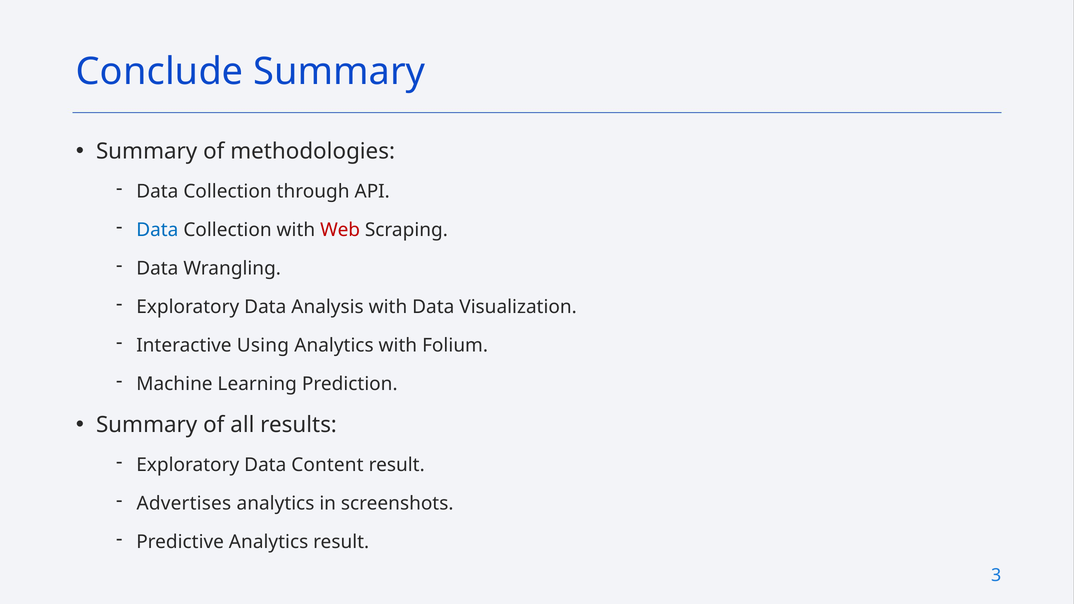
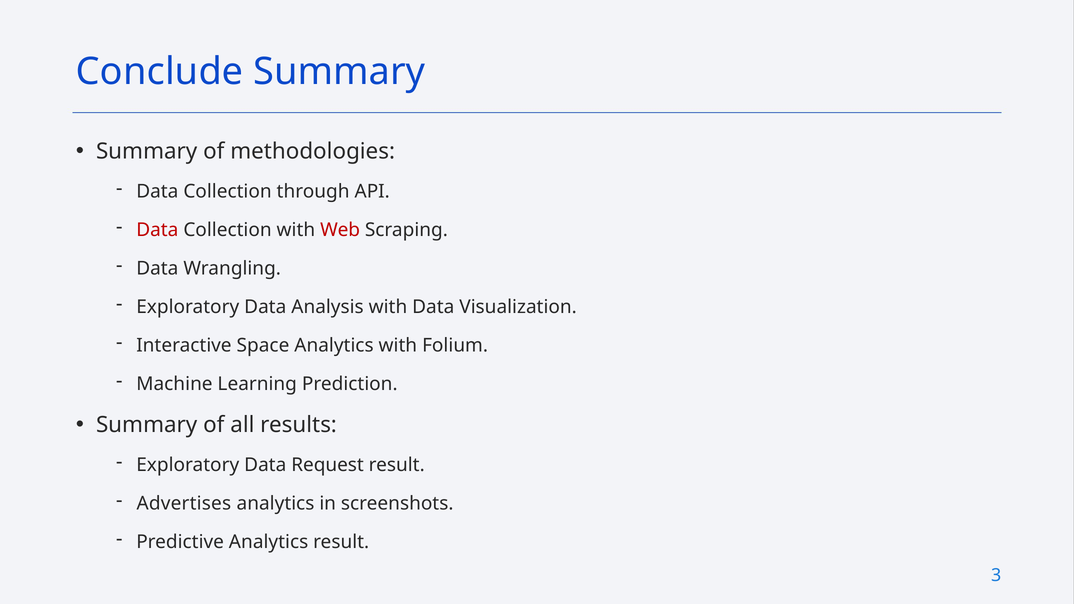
Data colour: blue -> red (157, 230)
Using: Using -> Space (263, 346)
Content: Content -> Request (328, 465)
